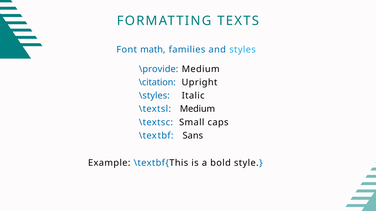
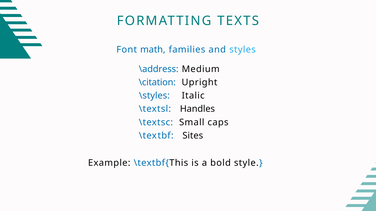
\provide: \provide -> \address (159, 69)
\textsl Medium: Medium -> Handles (197, 109)
Sans: Sans -> Sites (193, 136)
